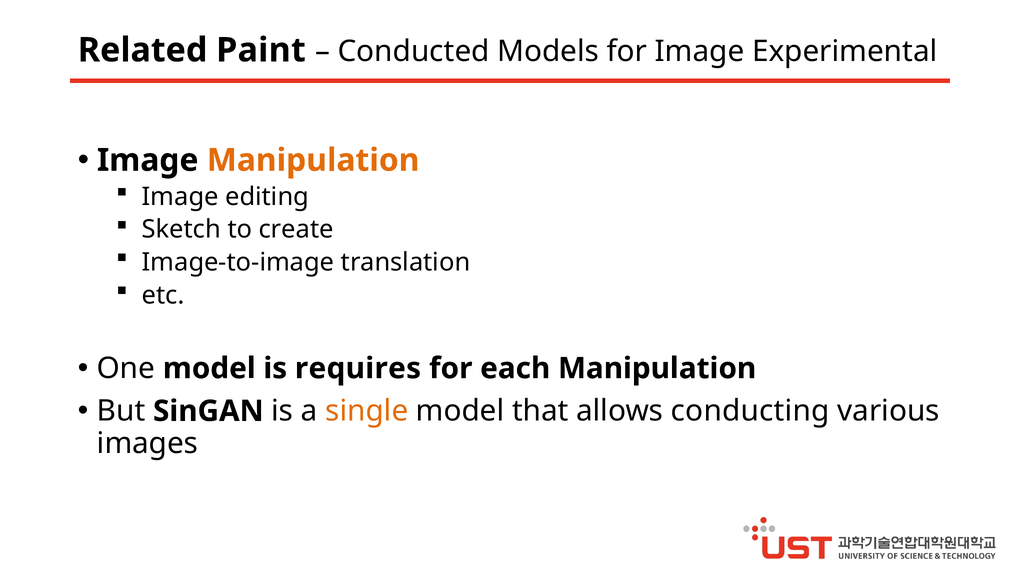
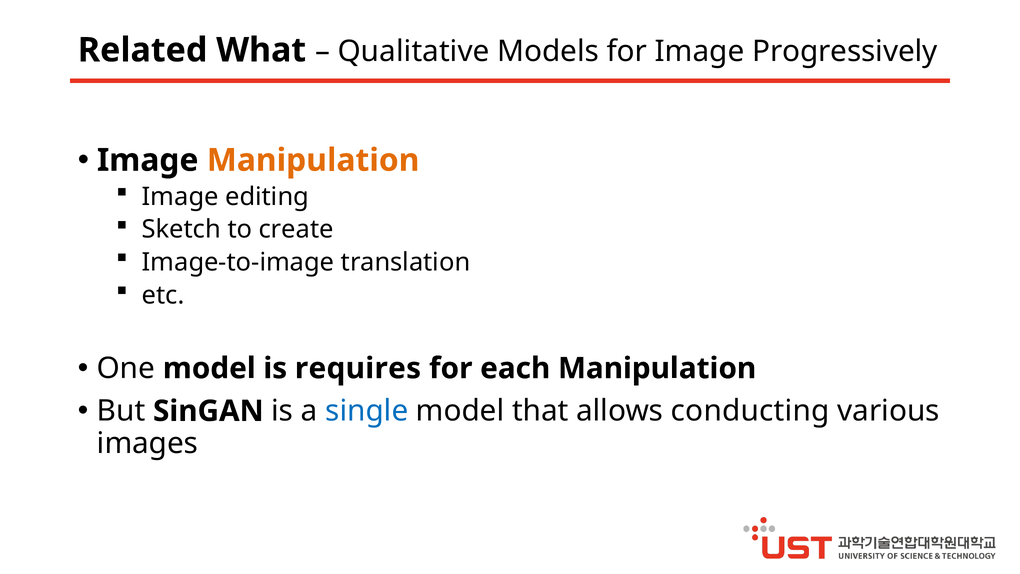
Paint: Paint -> What (261, 50)
Conducted: Conducted -> Qualitative (414, 52)
Experimental: Experimental -> Progressively (845, 52)
single colour: orange -> blue (367, 411)
